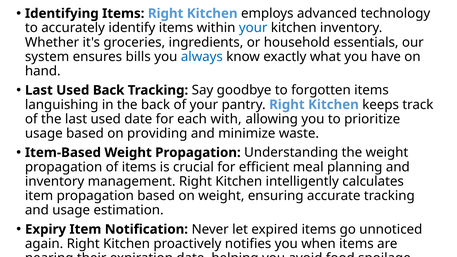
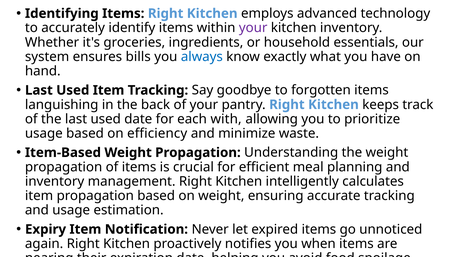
your colour: blue -> purple (253, 28)
Used Back: Back -> Item (109, 90)
providing: providing -> efficiency (157, 133)
